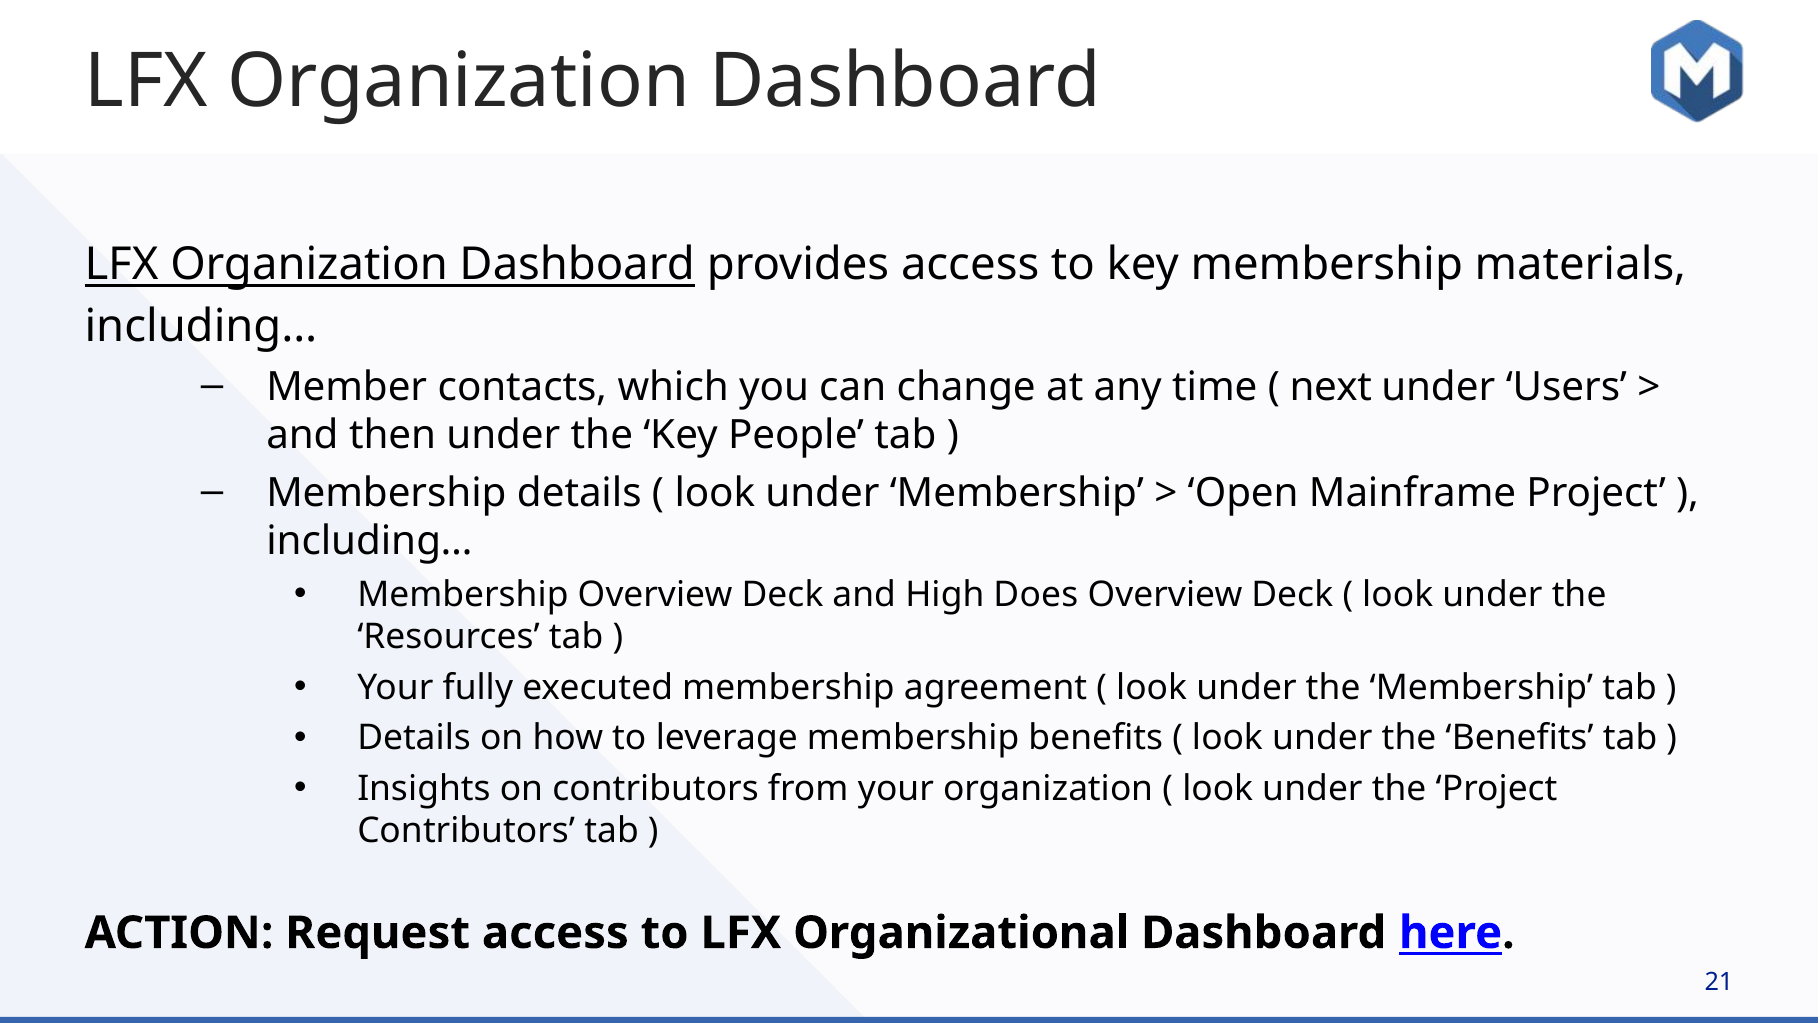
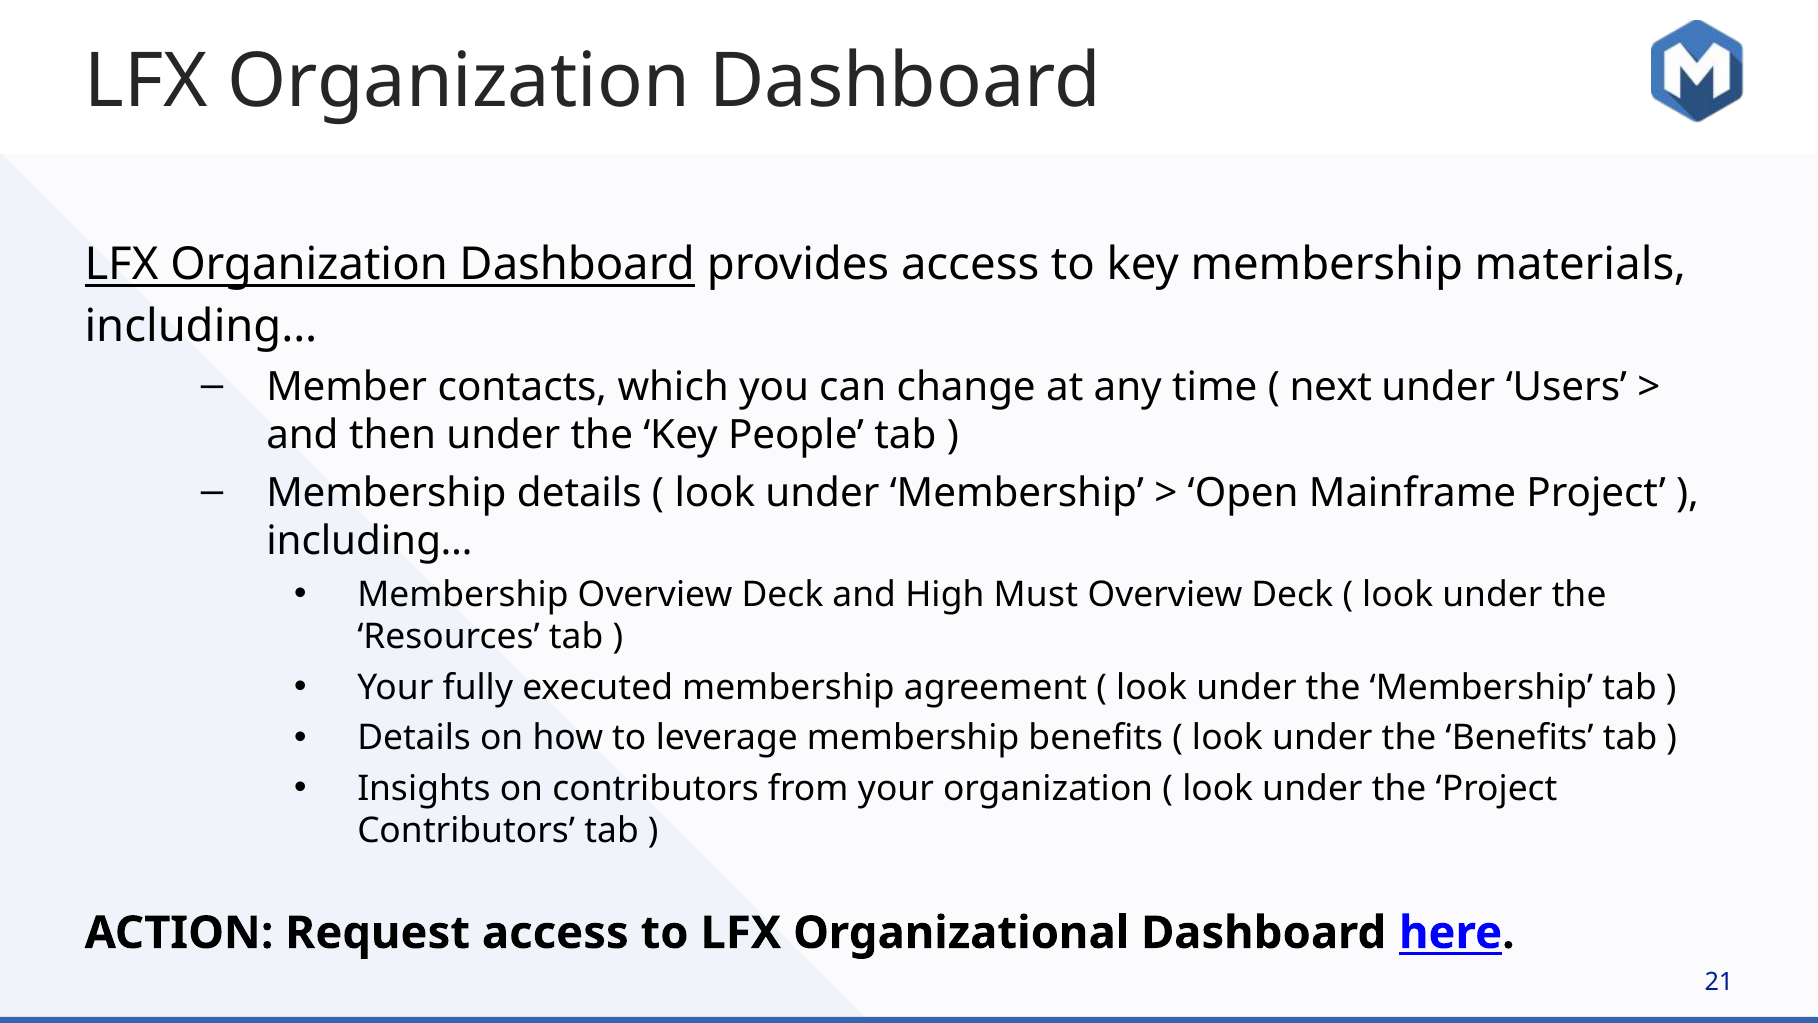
Does: Does -> Must (1036, 594)
